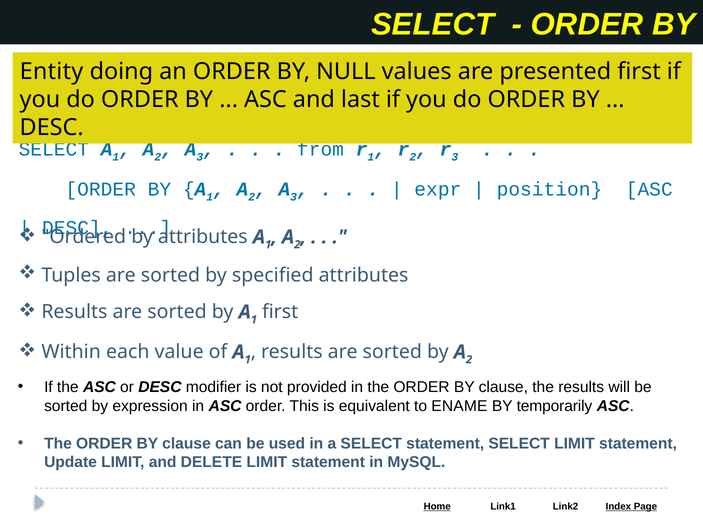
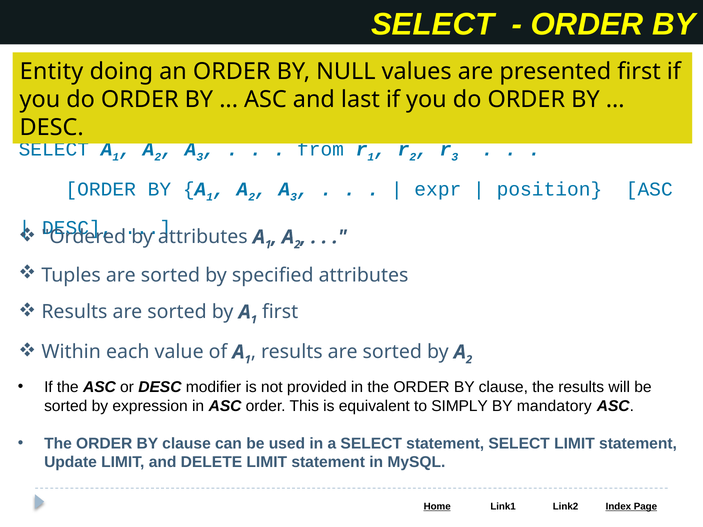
ENAME: ENAME -> SIMPLY (460, 406)
temporarily: temporarily -> mandatory (554, 406)
